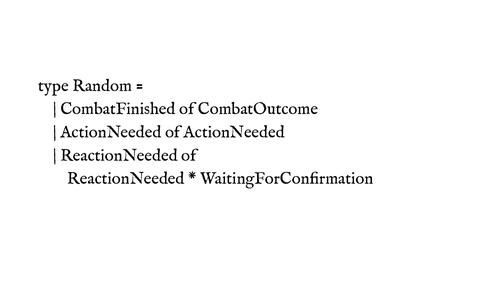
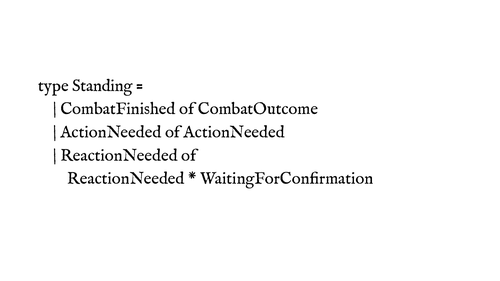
Random: Random -> Standing (102, 86)
